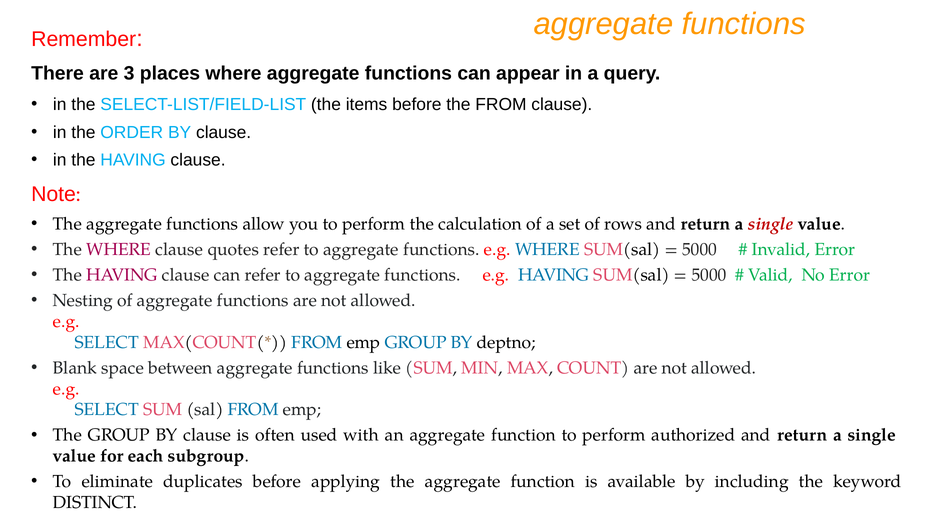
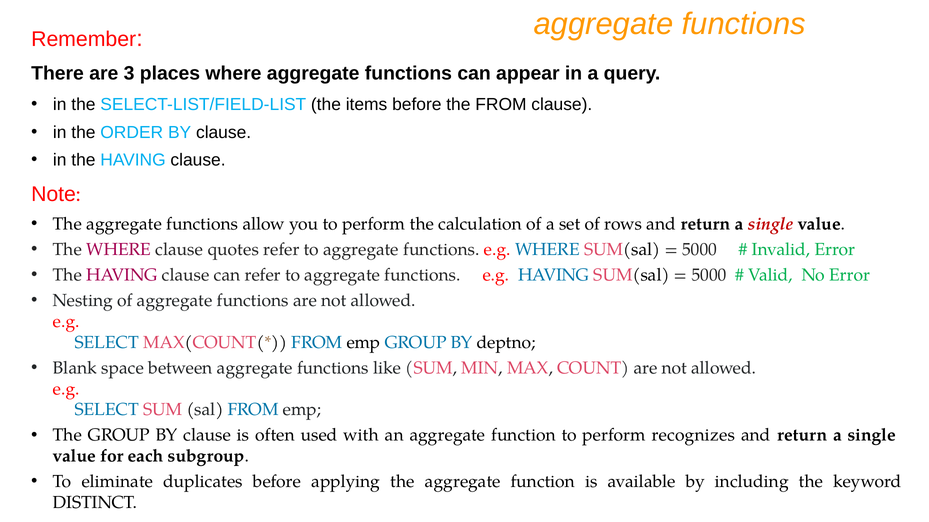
authorized: authorized -> recognizes (693, 436)
